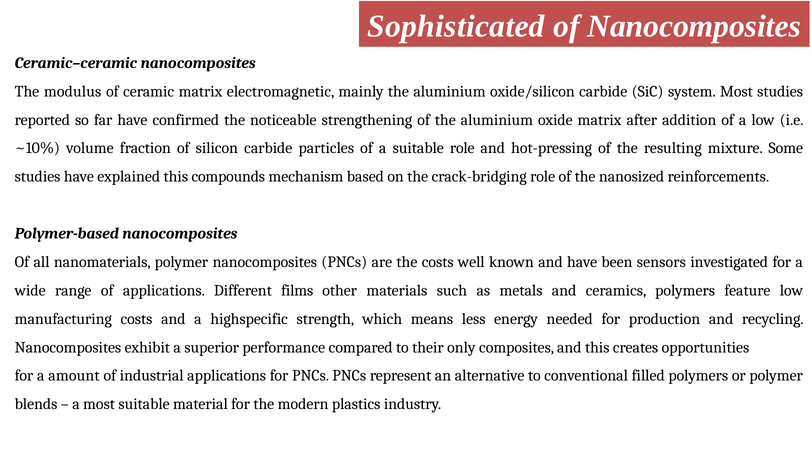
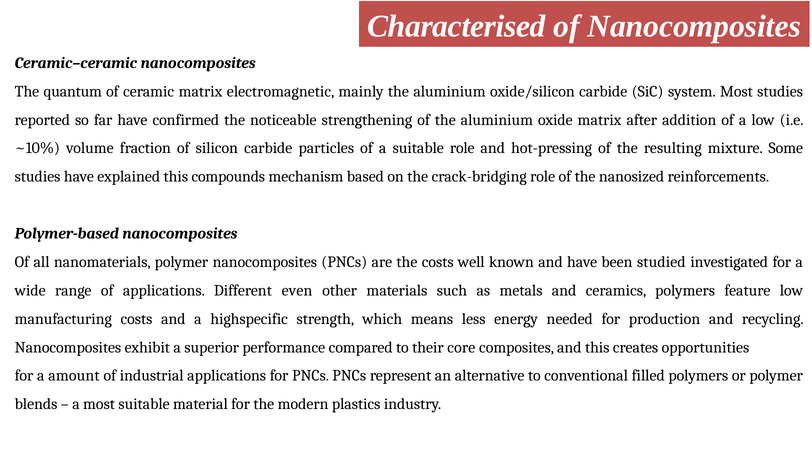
Sophisticated: Sophisticated -> Characterised (456, 26)
modulus: modulus -> quantum (73, 91)
sensors: sensors -> studied (661, 262)
films: films -> even (297, 290)
only: only -> core (461, 347)
